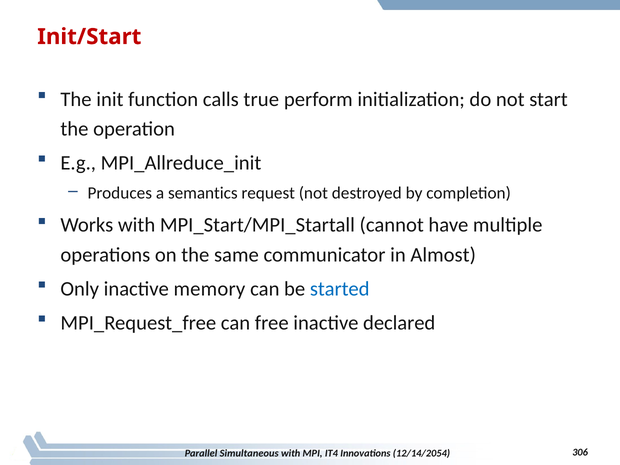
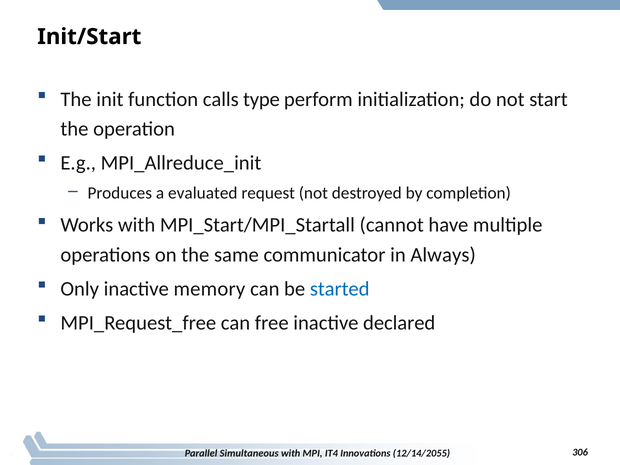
Init/Start colour: red -> black (89, 37)
true: true -> type (261, 99)
semantics: semantics -> evaluated (203, 193)
Almost: Almost -> Always (443, 255)
12/14/2054: 12/14/2054 -> 12/14/2055 (421, 453)
